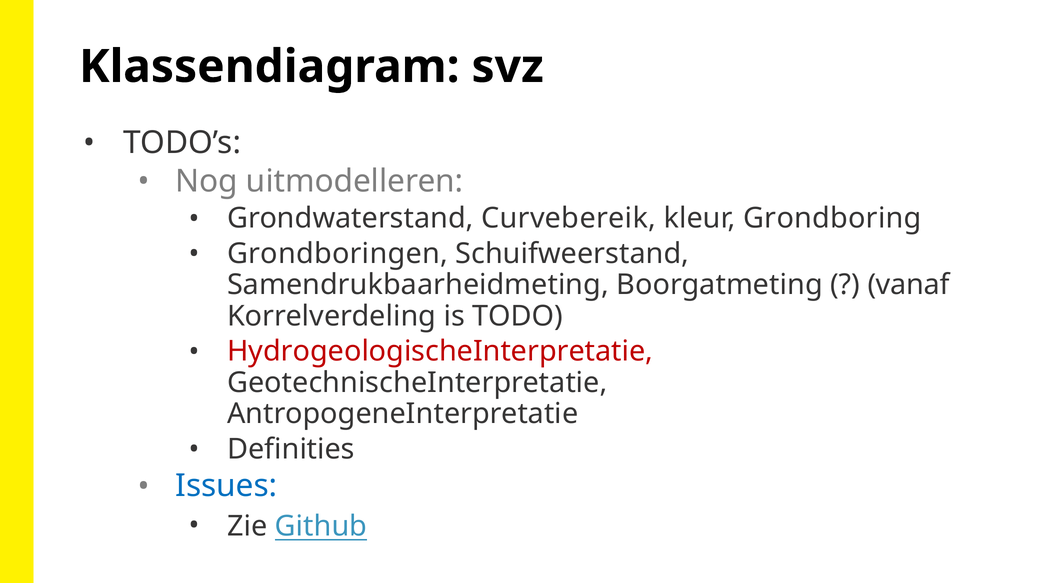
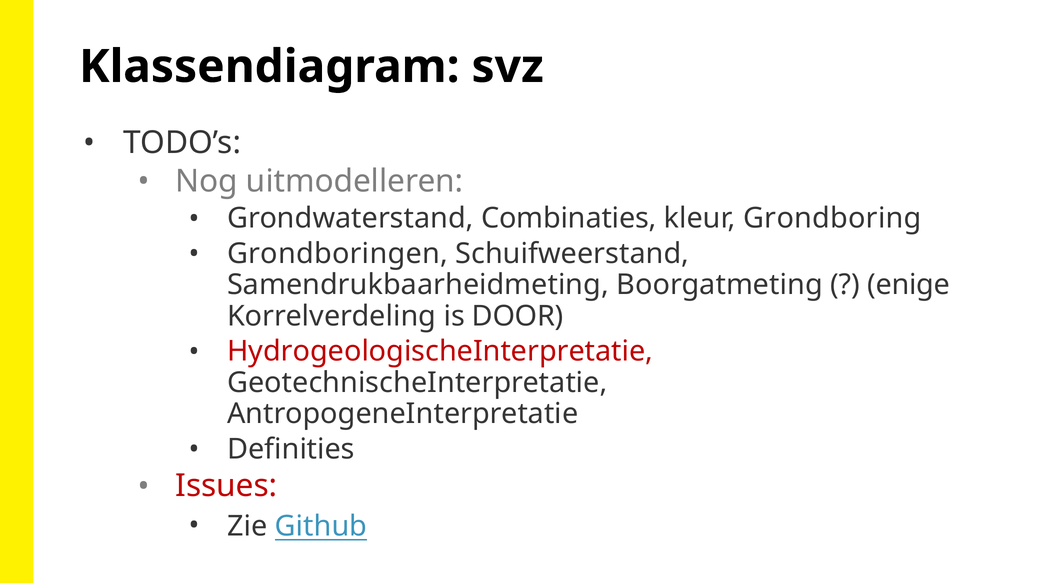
Curvebereik: Curvebereik -> Combinaties (569, 219)
vanaf: vanaf -> enige (909, 285)
TODO: TODO -> DOOR (518, 316)
Issues colour: blue -> red (226, 486)
